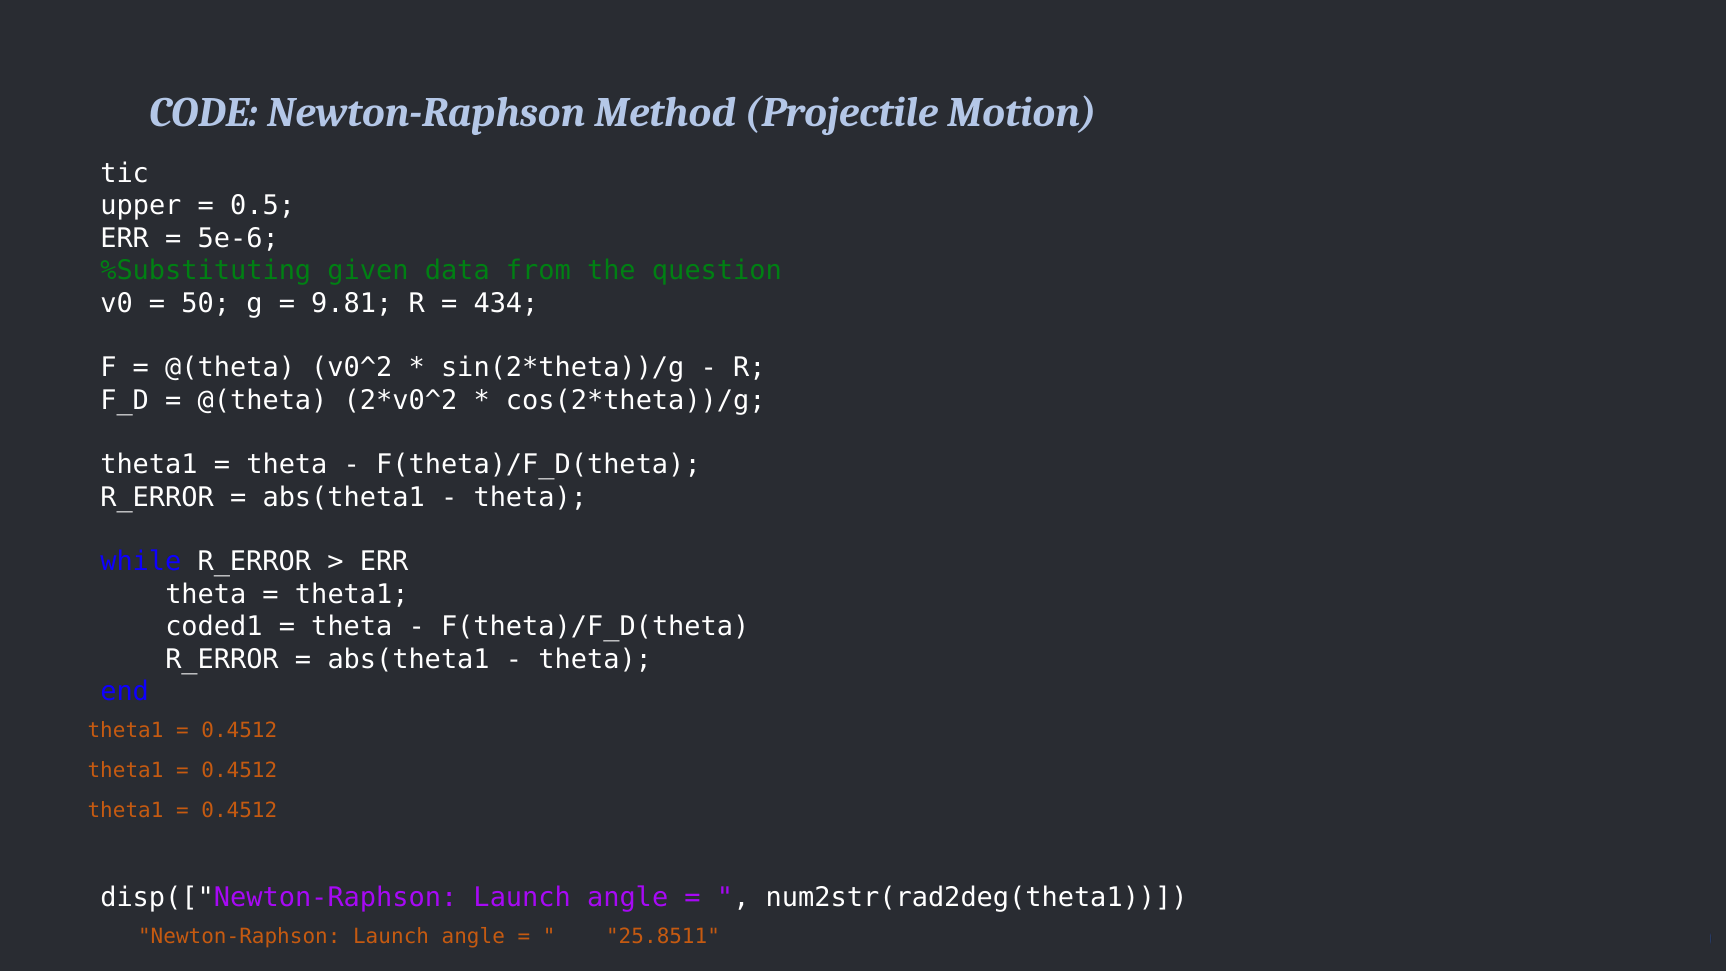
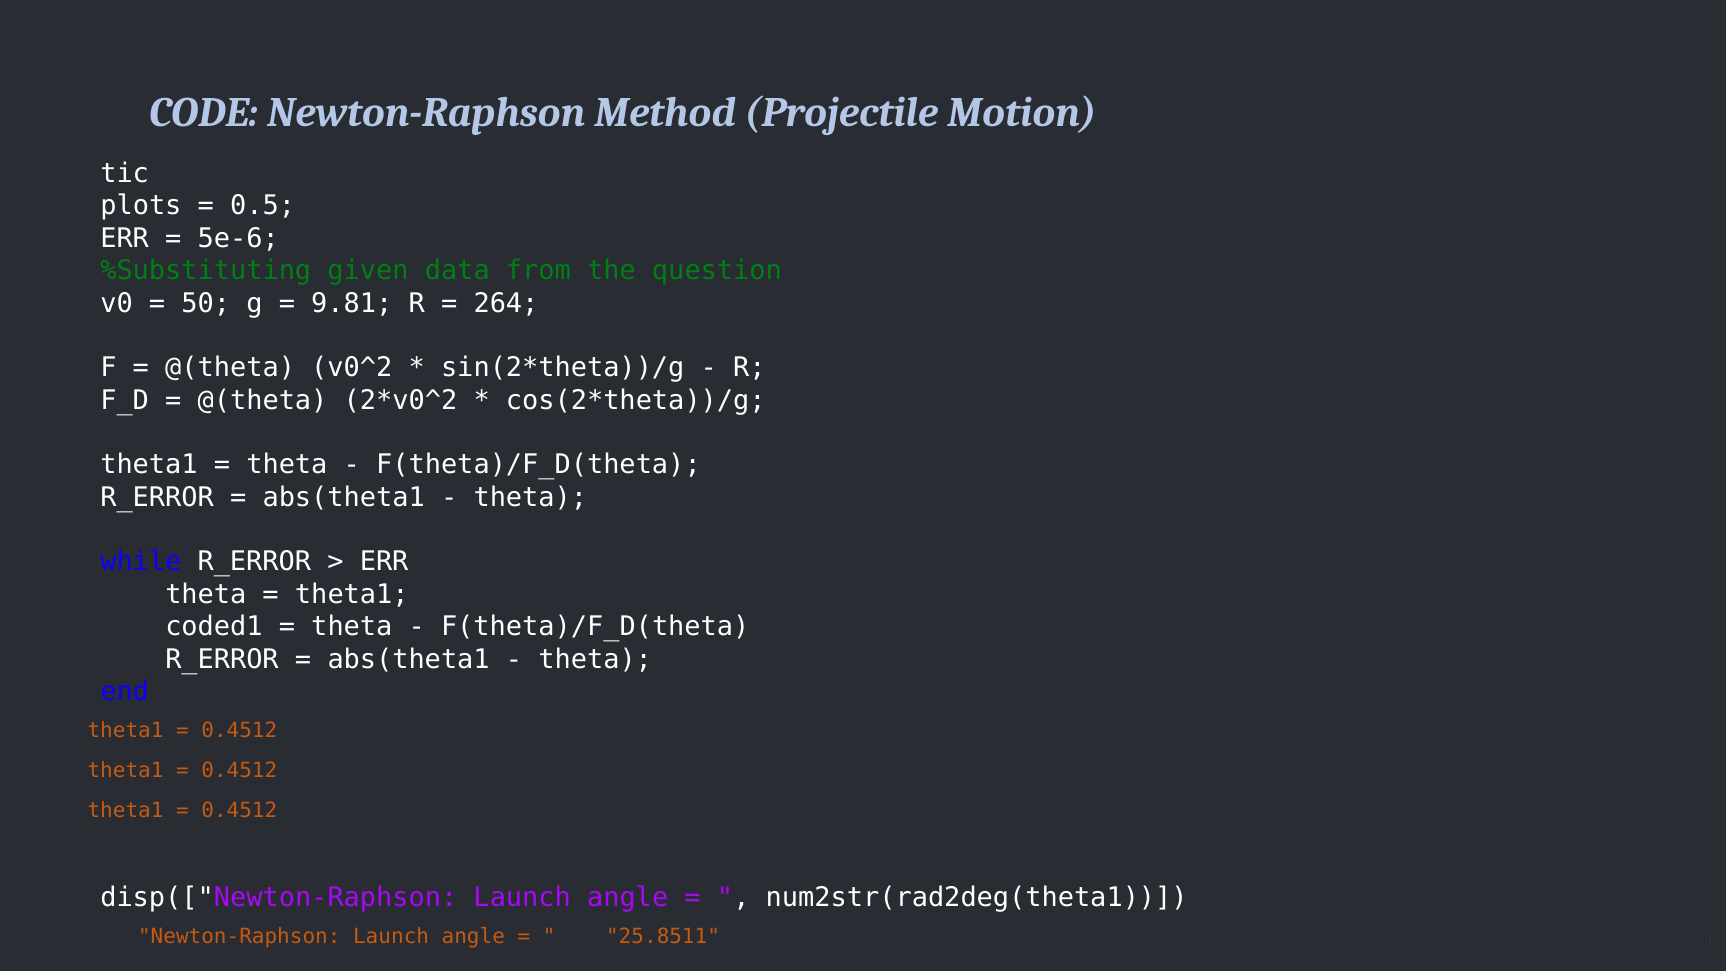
upper: upper -> plots (141, 206)
434: 434 -> 264 (506, 303)
